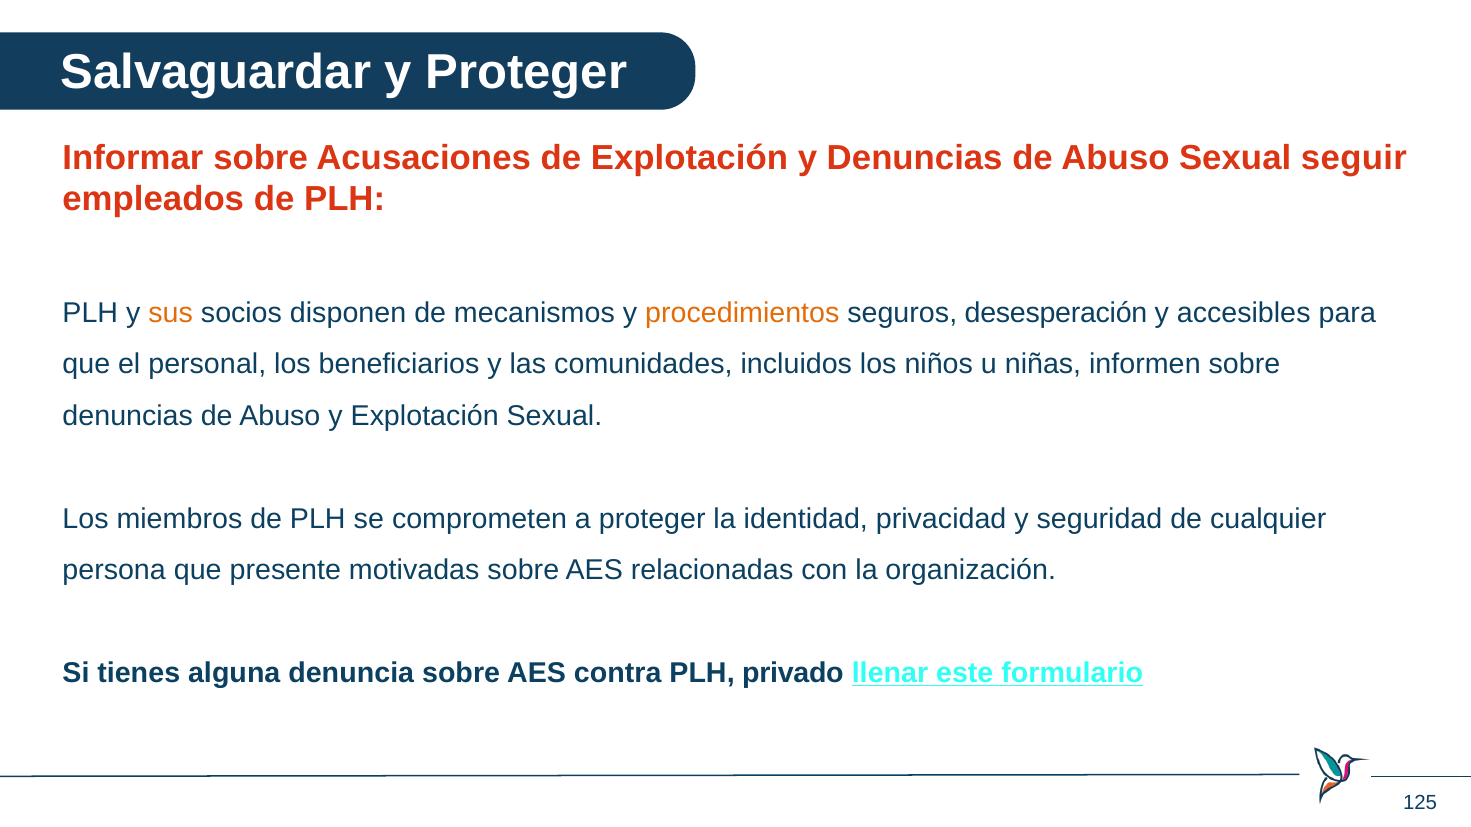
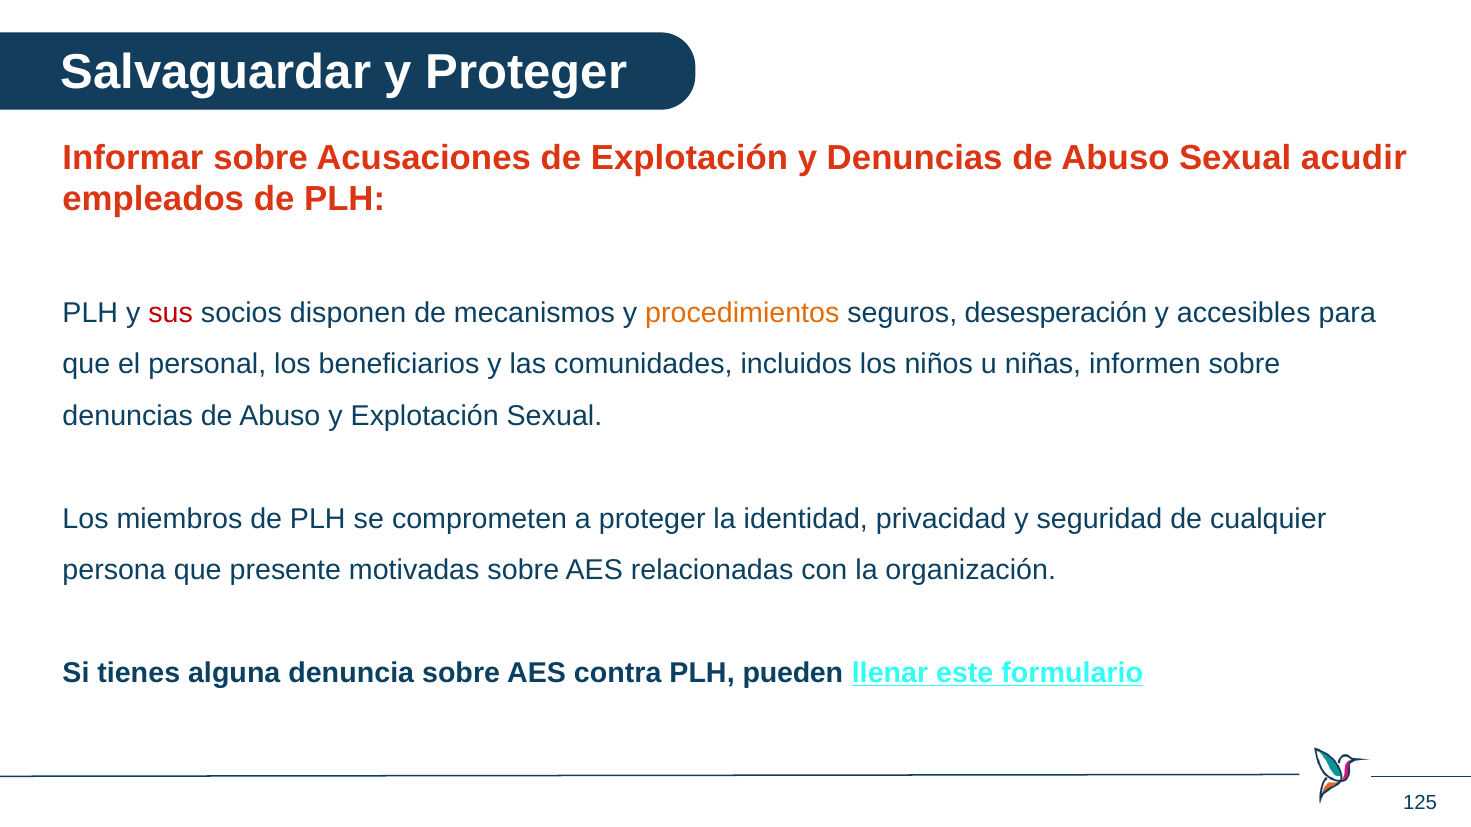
seguir: seguir -> acudir (1354, 158)
sus colour: orange -> red (171, 313)
privado: privado -> pueden (793, 673)
